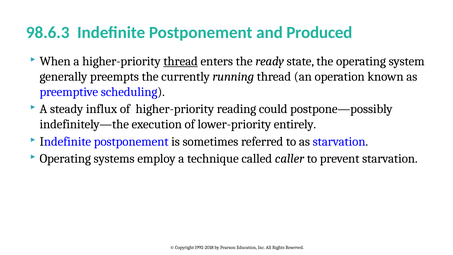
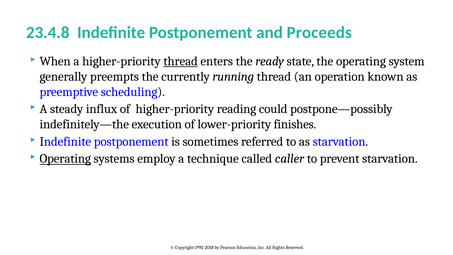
98.6.3: 98.6.3 -> 23.4.8 (48, 33)
Produced: Produced -> Proceeds (319, 33)
entirely: entirely -> finishes (295, 124)
Operating underline: none -> present (65, 159)
